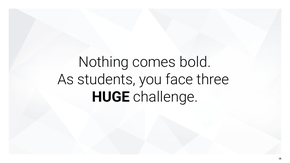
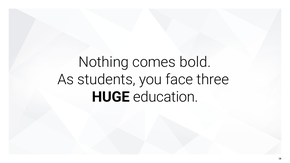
challenge: challenge -> education (166, 97)
